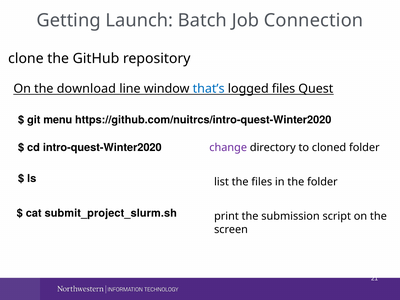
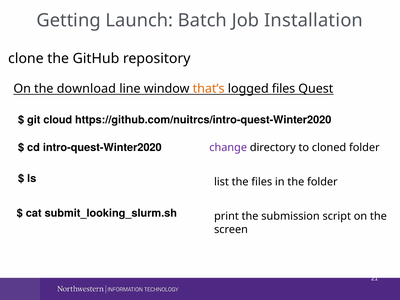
Connection: Connection -> Installation (314, 21)
that’s colour: blue -> orange (209, 89)
menu: menu -> cloud (58, 120)
submit_project_slurm.sh: submit_project_slurm.sh -> submit_looking_slurm.sh (111, 213)
